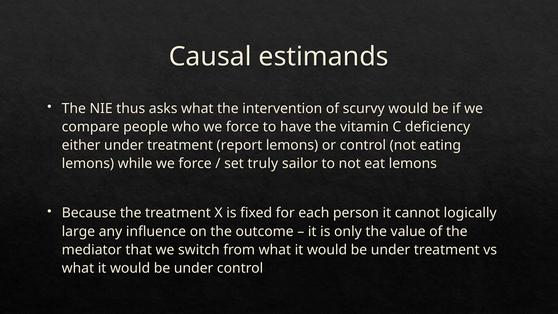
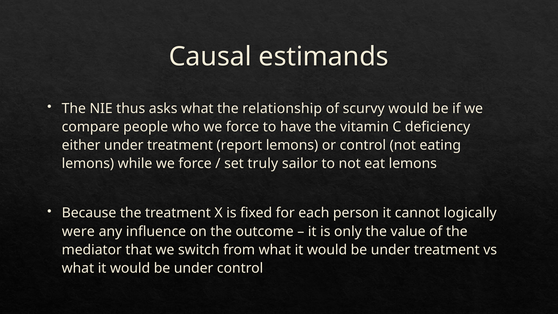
intervention: intervention -> relationship (282, 108)
large: large -> were (78, 231)
